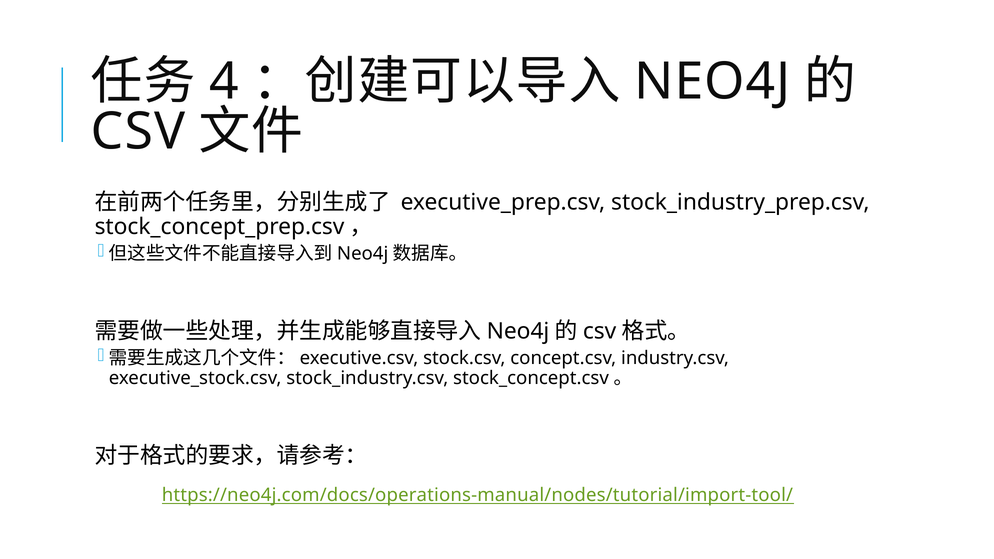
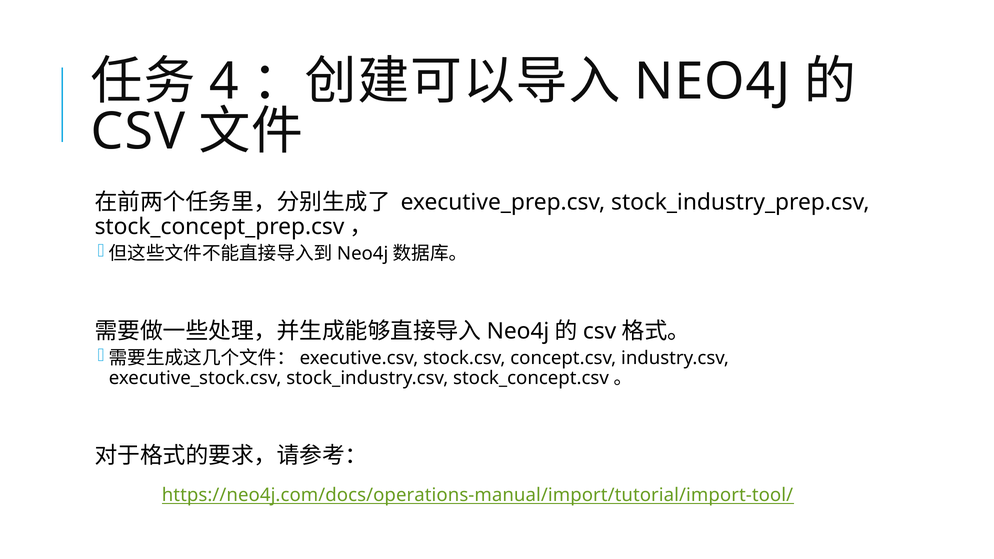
https://neo4j.com/docs/operations-manual/nodes/tutorial/import-tool/: https://neo4j.com/docs/operations-manual/nodes/tutorial/import-tool/ -> https://neo4j.com/docs/operations-manual/import/tutorial/import-tool/ (477, 495)
